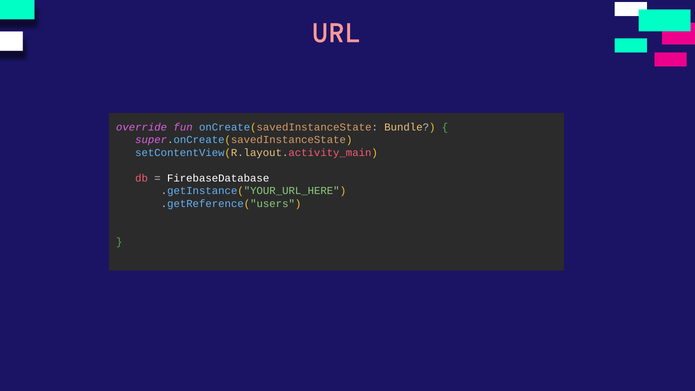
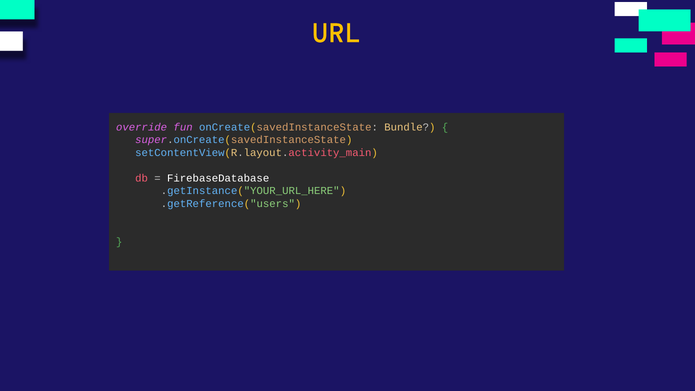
URL colour: pink -> yellow (337, 33)
